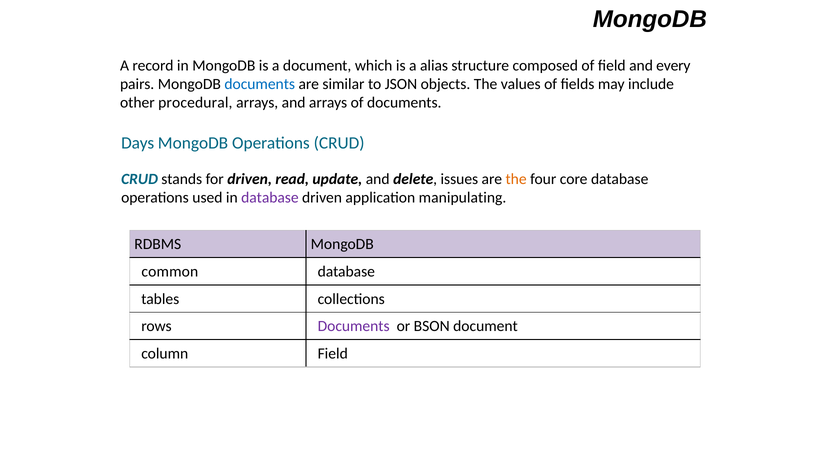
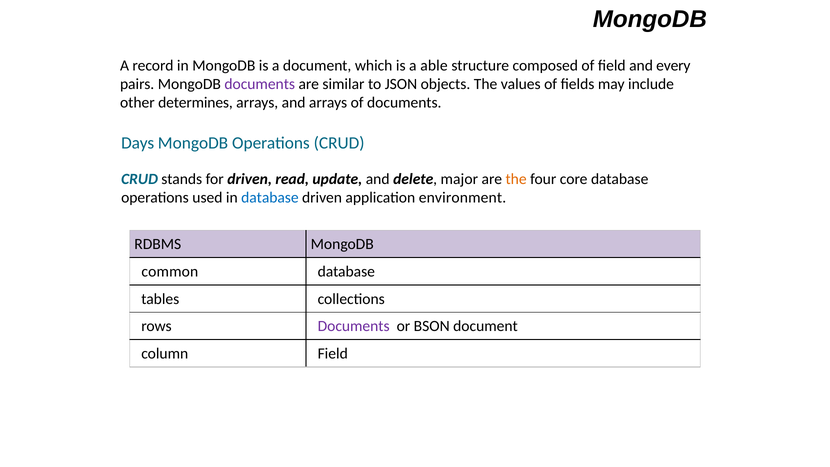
alias: alias -> able (434, 65)
documents colour: blue -> purple (260, 84)
procedural: procedural -> determines (195, 103)
issues: issues -> major (459, 179)
database colour: purple -> blue (270, 198)
manipulating: manipulating -> environment (462, 198)
